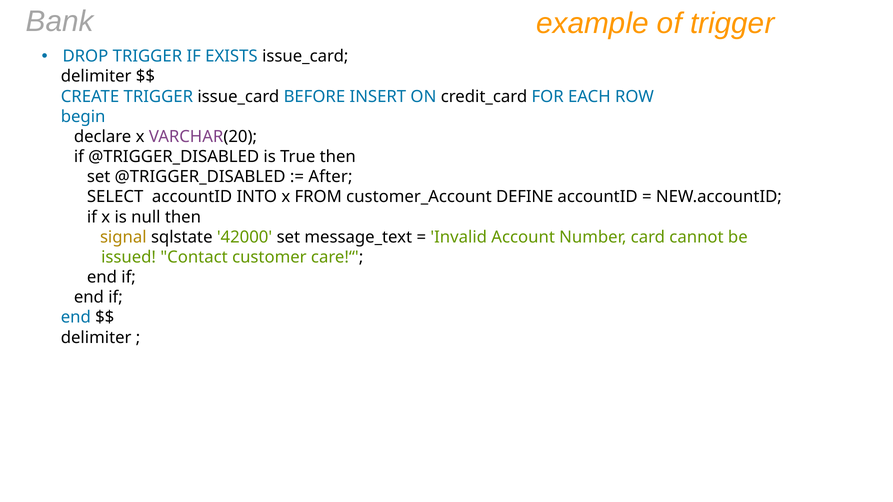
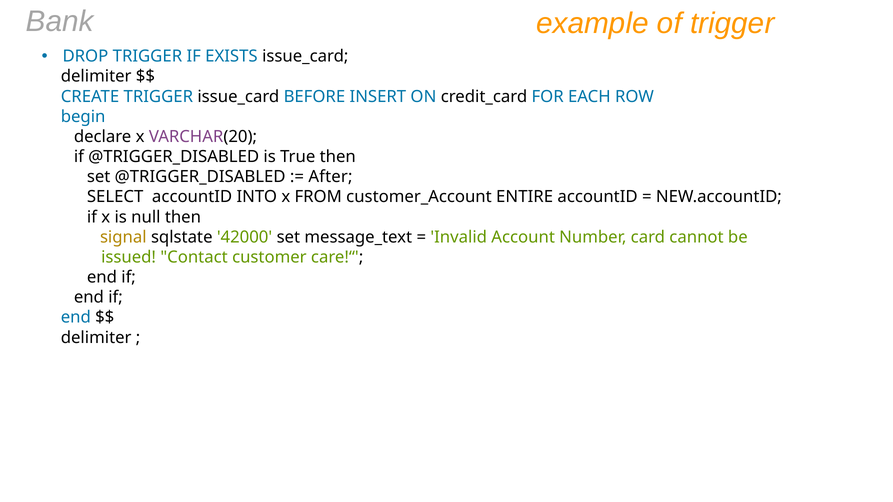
DEFINE: DEFINE -> ENTIRE (525, 197)
